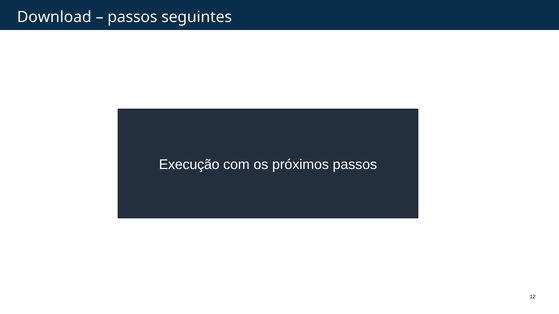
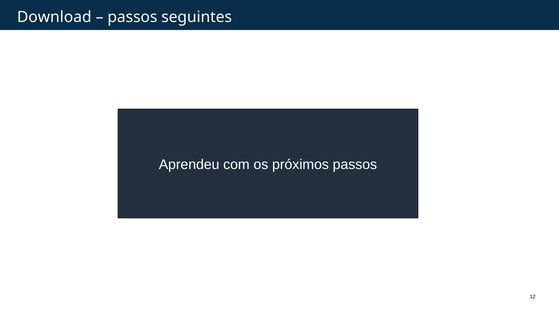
Execução: Execução -> Aprendeu (189, 165)
